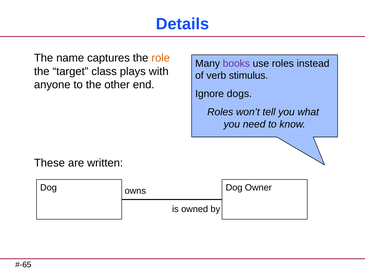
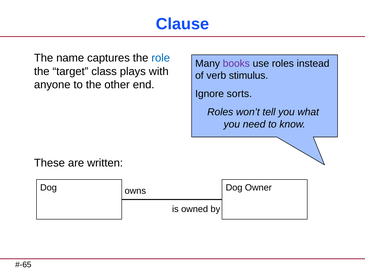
Details: Details -> Clause (182, 24)
role colour: orange -> blue (161, 58)
dogs: dogs -> sorts (239, 94)
